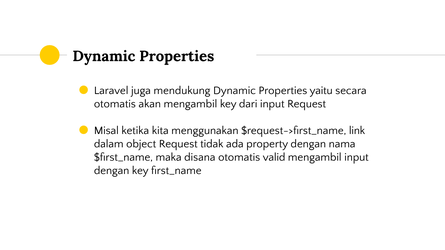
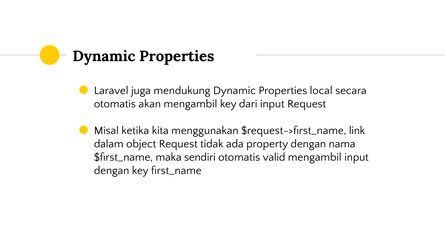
yaitu: yaitu -> local (321, 91)
disana: disana -> sendiri (200, 157)
